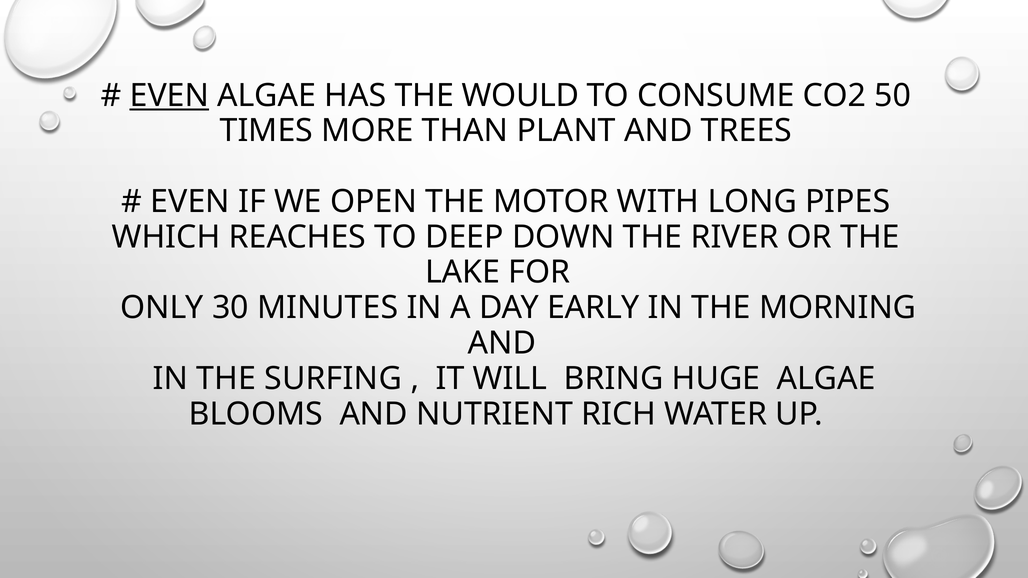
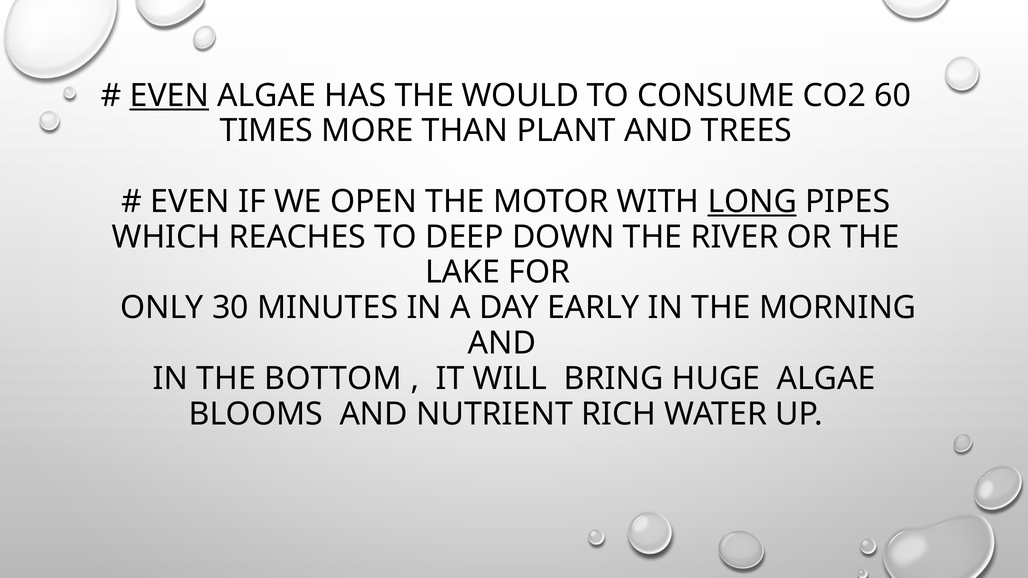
50: 50 -> 60 (893, 96)
LONG underline: none -> present (752, 202)
SURFING: SURFING -> BOTTOM (333, 379)
